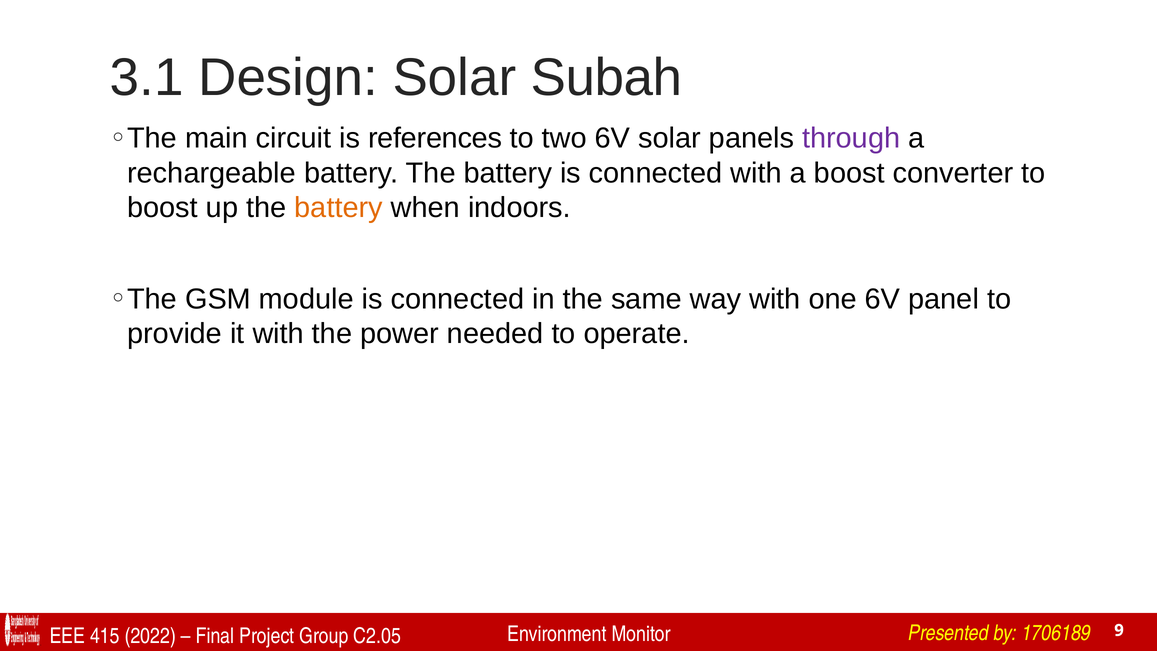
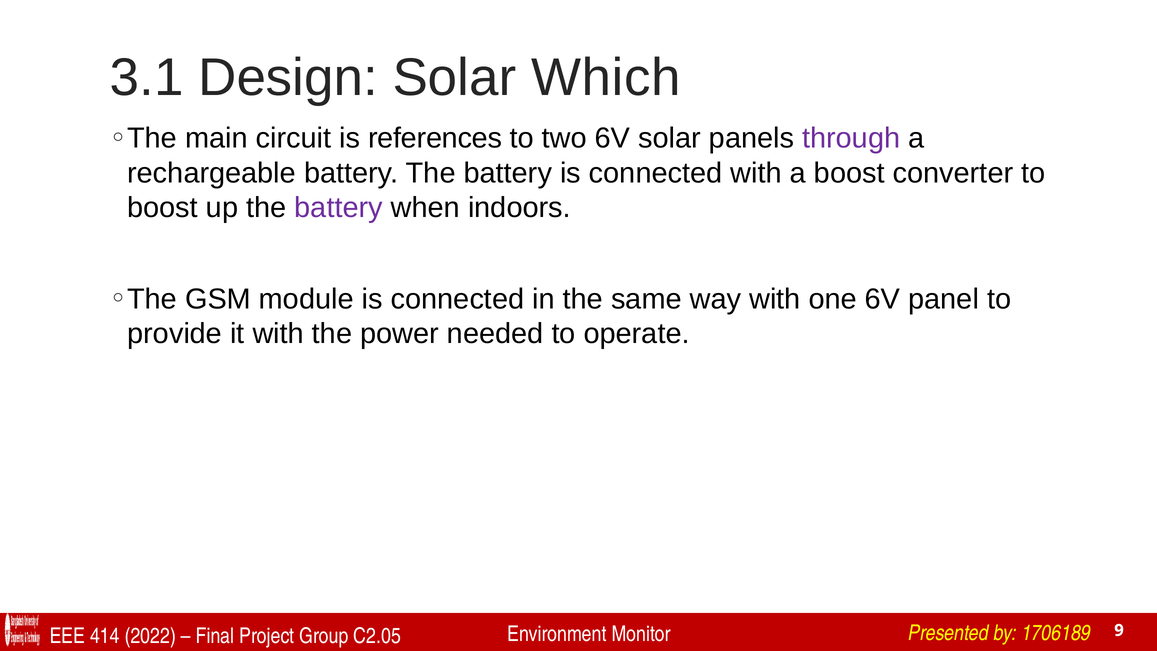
Subah: Subah -> Which (606, 78)
battery colour: orange -> purple (339, 208)
415: 415 -> 414 (105, 636)
